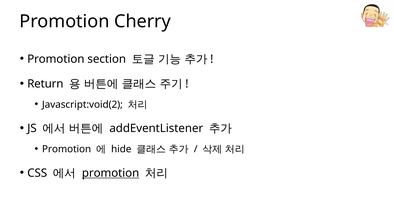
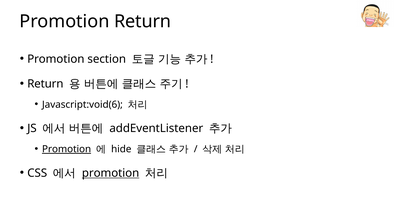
Promotion Cherry: Cherry -> Return (143, 21)
Javascript:void(2: Javascript:void(2 -> Javascript:void(6 (82, 104)
Promotion underline: none -> present (67, 149)
